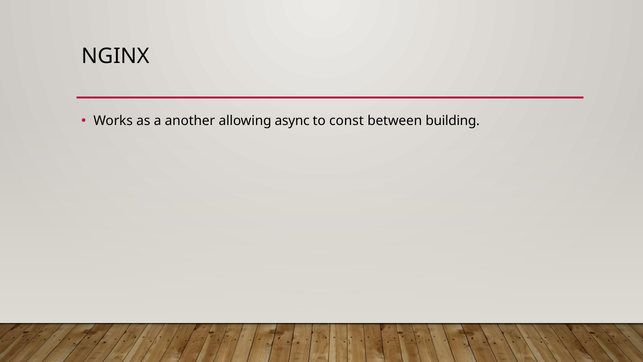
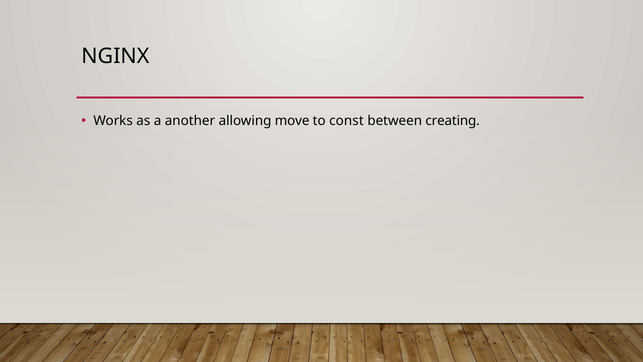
async: async -> move (292, 121)
building: building -> creating (453, 121)
